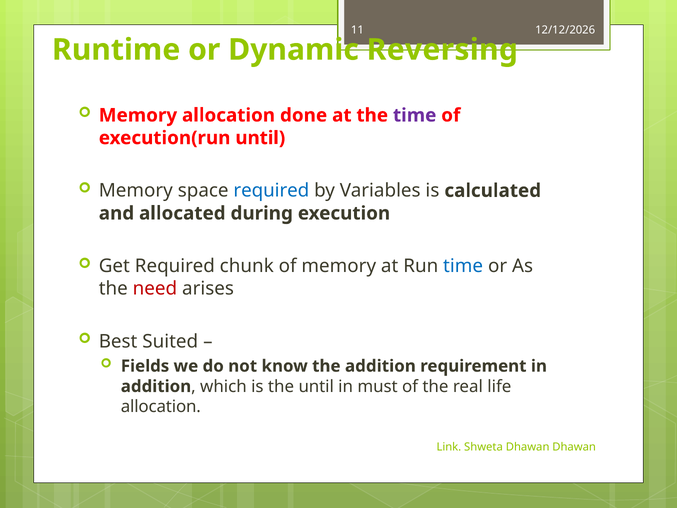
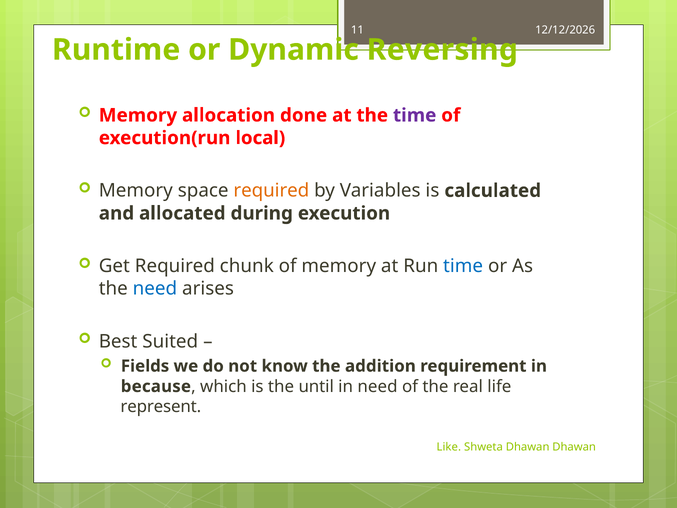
execution(run until: until -> local (260, 138)
required colour: blue -> orange (271, 191)
need colour: red -> blue (155, 289)
addition: addition -> because (156, 386)
in must: must -> need (377, 386)
allocation: allocation -> represent (161, 407)
Link: Link -> Like (449, 447)
